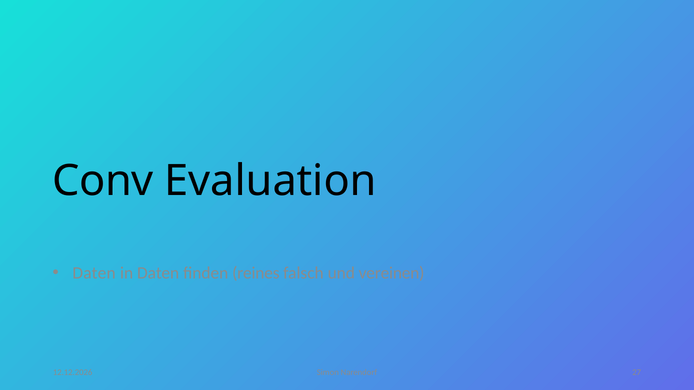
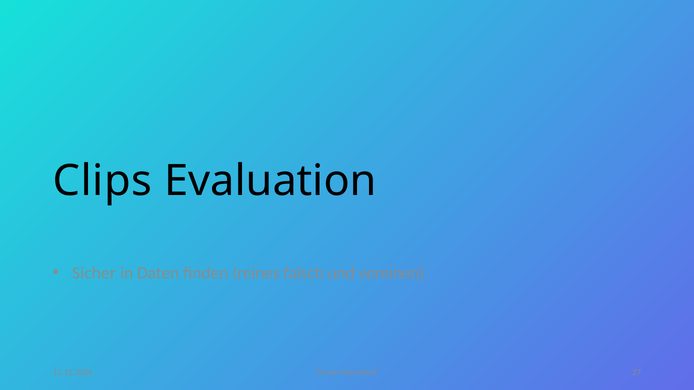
Conv: Conv -> Clips (102, 181)
Daten: Daten -> Sicher (94, 273)
